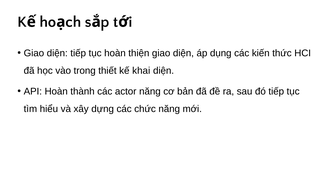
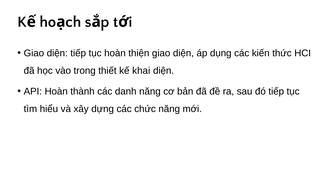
actor: actor -> danh (126, 91)
